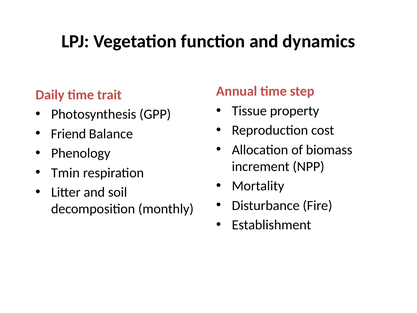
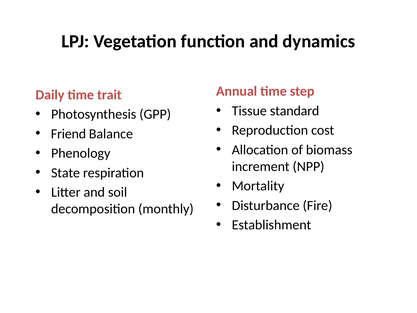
property: property -> standard (295, 111)
Tmin: Tmin -> State (66, 173)
